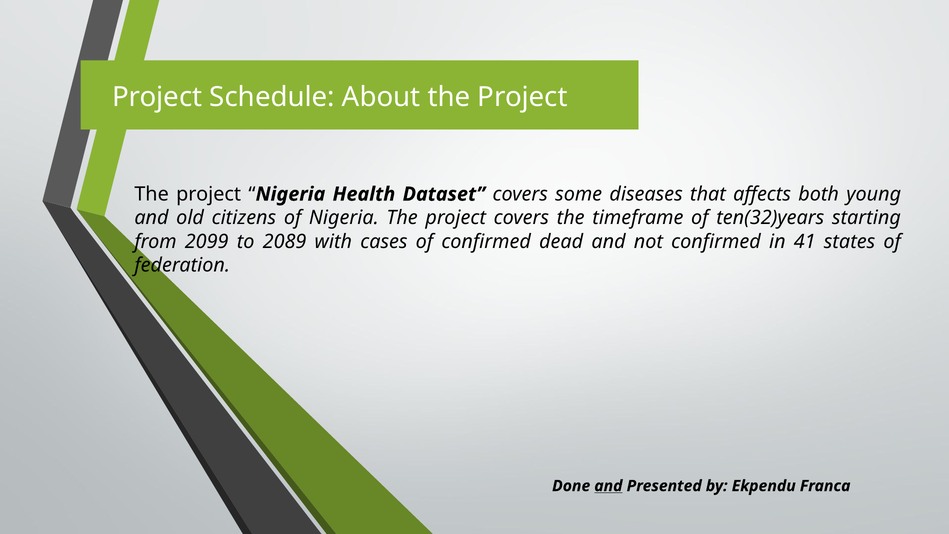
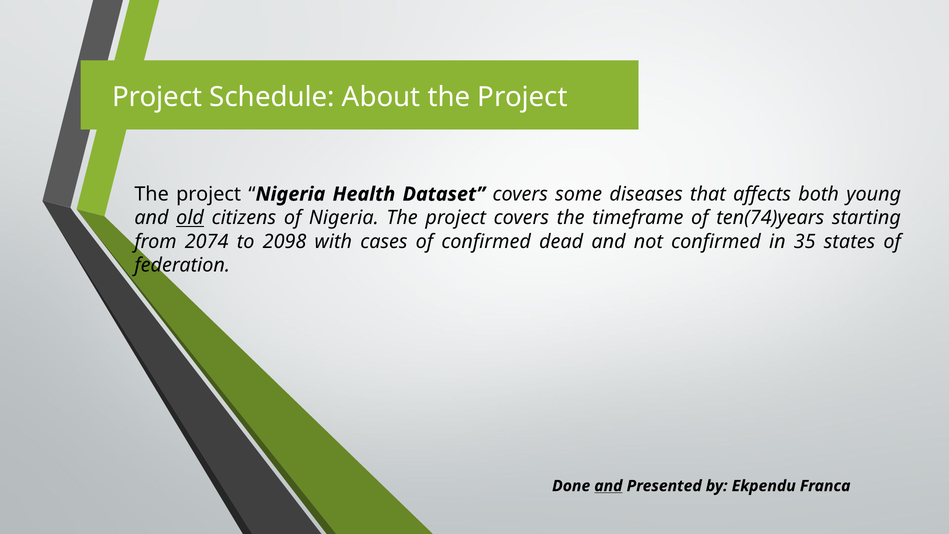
old underline: none -> present (190, 218)
ten(32)years: ten(32)years -> ten(74)years (770, 218)
2099: 2099 -> 2074 (207, 242)
2089: 2089 -> 2098 (285, 242)
41: 41 -> 35 (805, 242)
